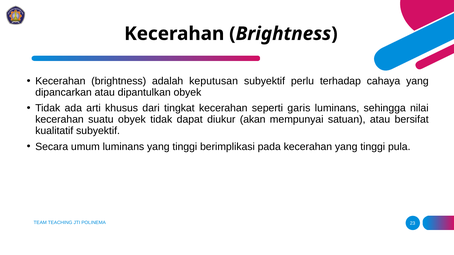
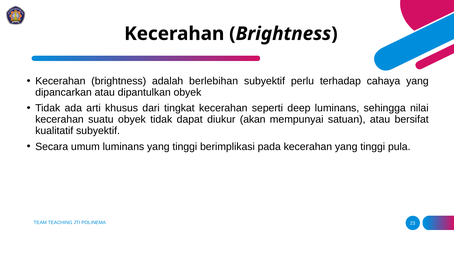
keputusan: keputusan -> berlebihan (214, 81)
garis: garis -> deep (299, 108)
